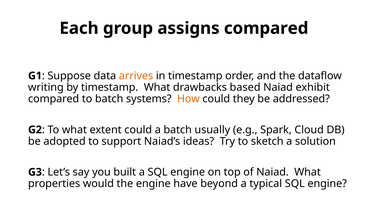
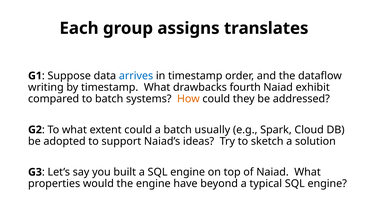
assigns compared: compared -> translates (266, 28)
arrives colour: orange -> blue (136, 76)
based: based -> fourth (245, 87)
